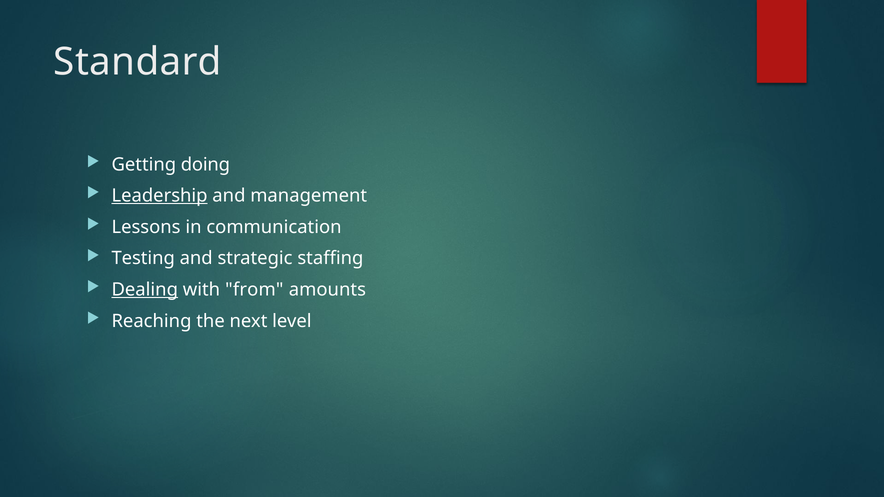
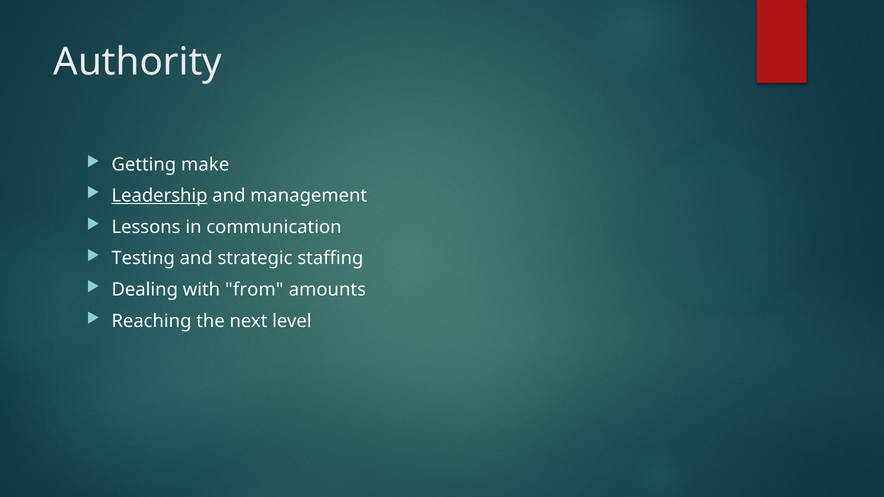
Standard: Standard -> Authority (138, 62)
doing: doing -> make (205, 165)
Dealing underline: present -> none (145, 290)
